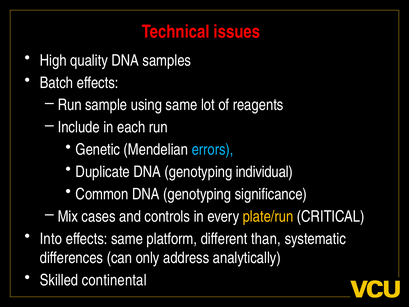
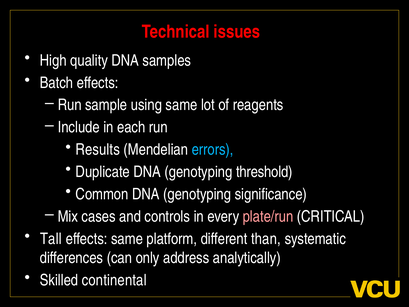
Genetic: Genetic -> Results (98, 150)
individual: individual -> threshold (264, 172)
plate/run colour: yellow -> pink (268, 216)
Into: Into -> Tall (51, 239)
